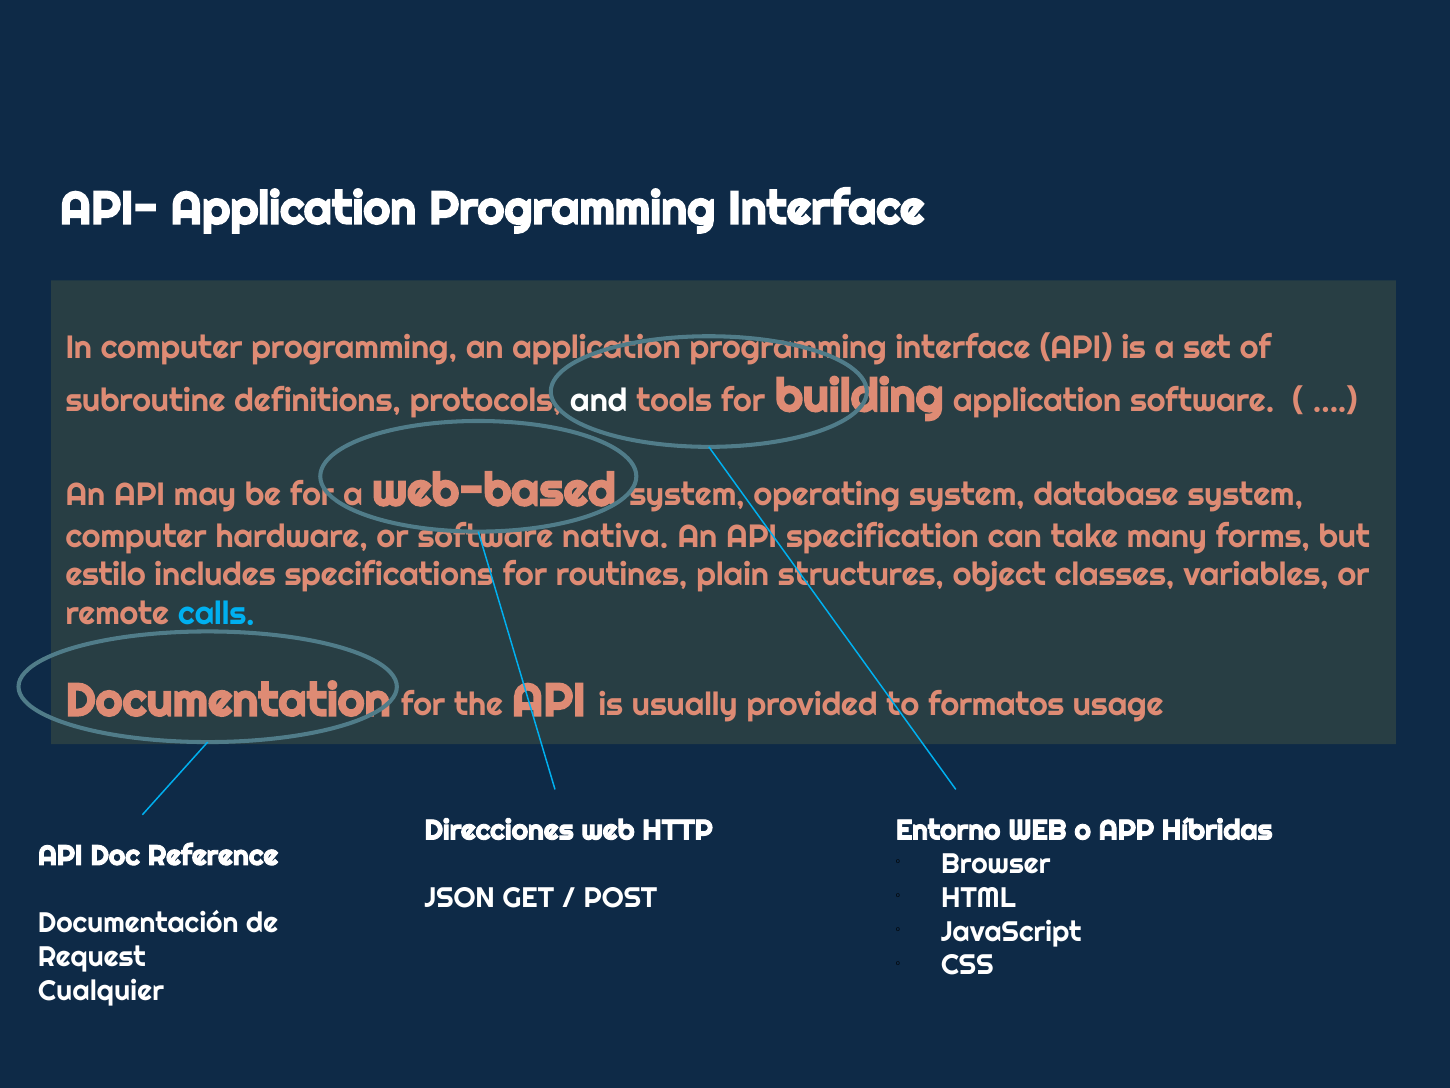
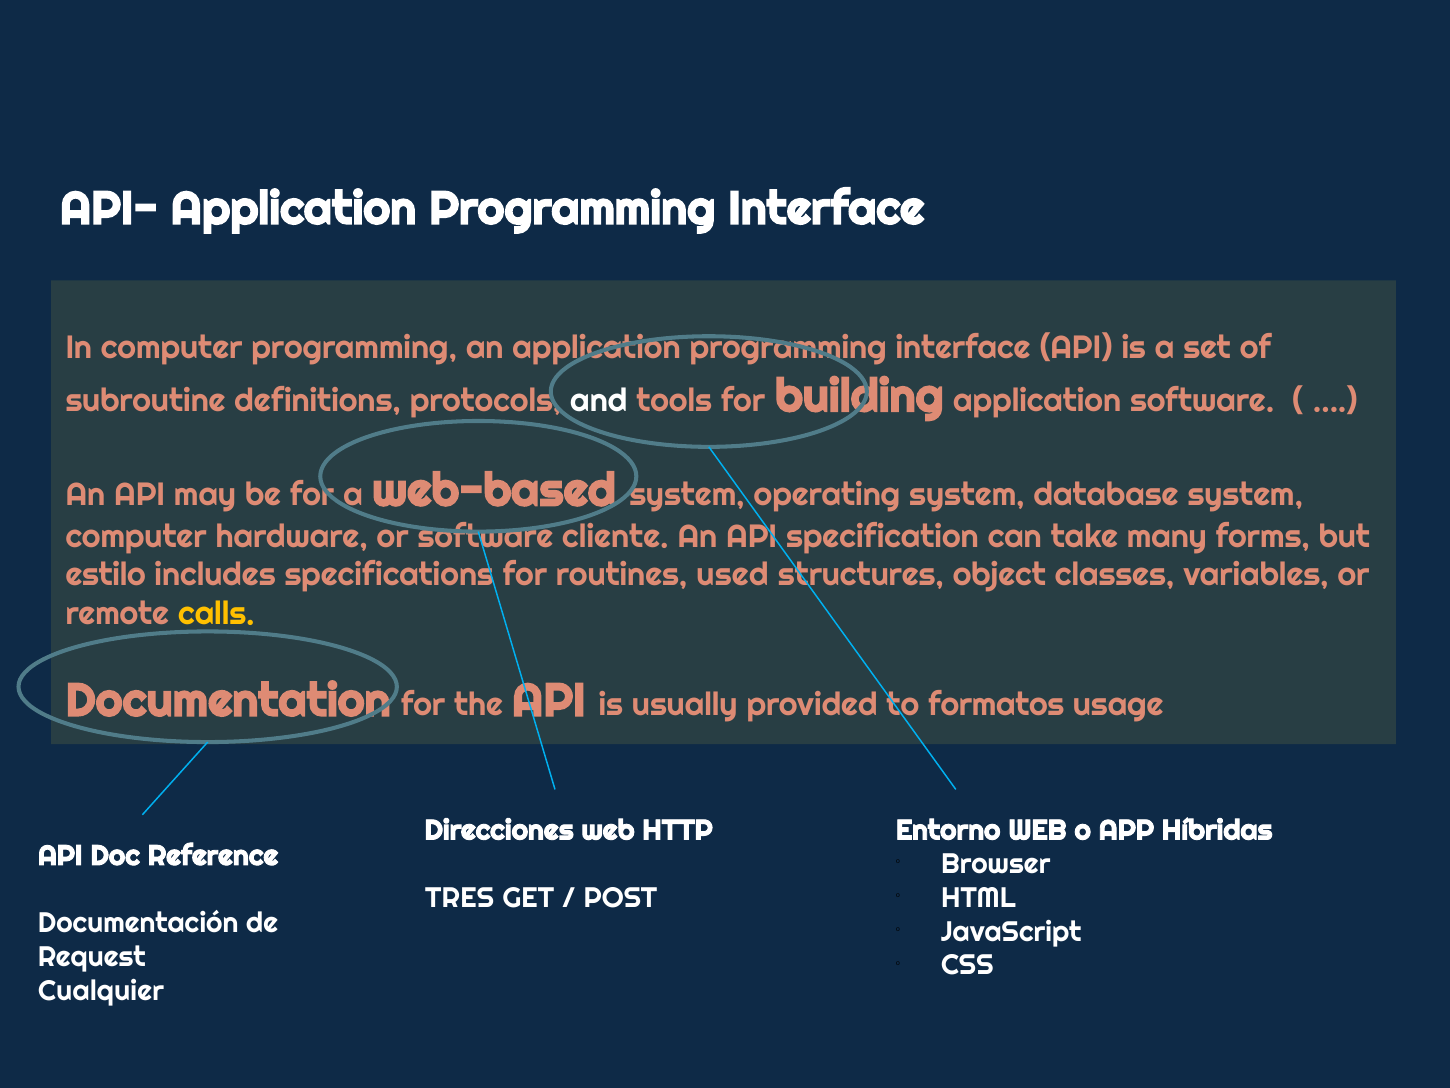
nativa: nativa -> cliente (615, 536)
plain: plain -> used (733, 575)
calls colour: light blue -> yellow (216, 613)
JSON: JSON -> TRES (460, 898)
